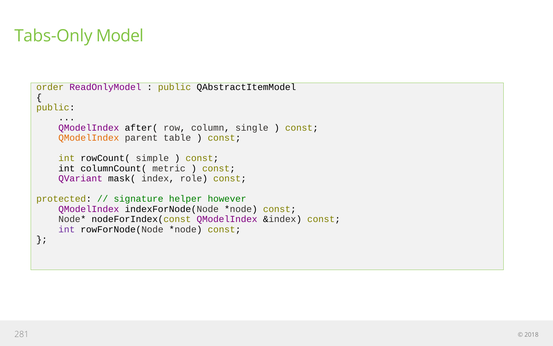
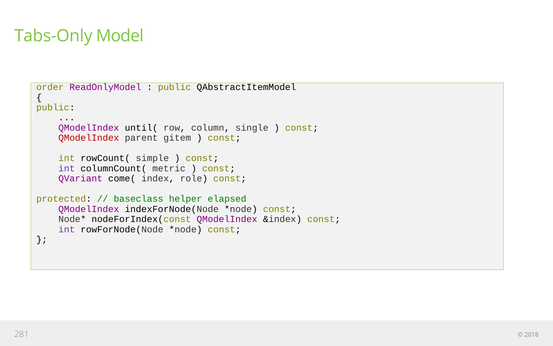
after(: after( -> until( (141, 128)
QModelIndex colour: orange -> red (89, 138)
table: table -> gitem (177, 138)
int colour: black -> purple (67, 168)
mask(: mask( -> come( (122, 178)
signature: signature -> baseclass (139, 199)
however: however -> elapsed (227, 199)
